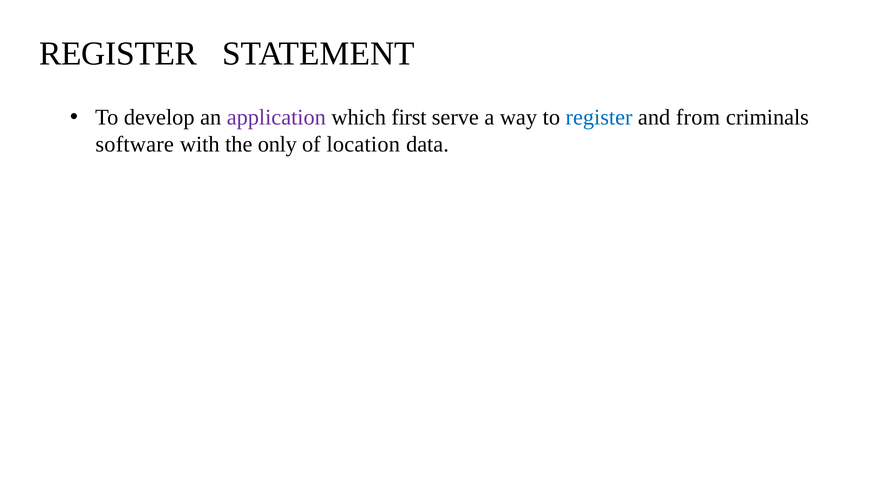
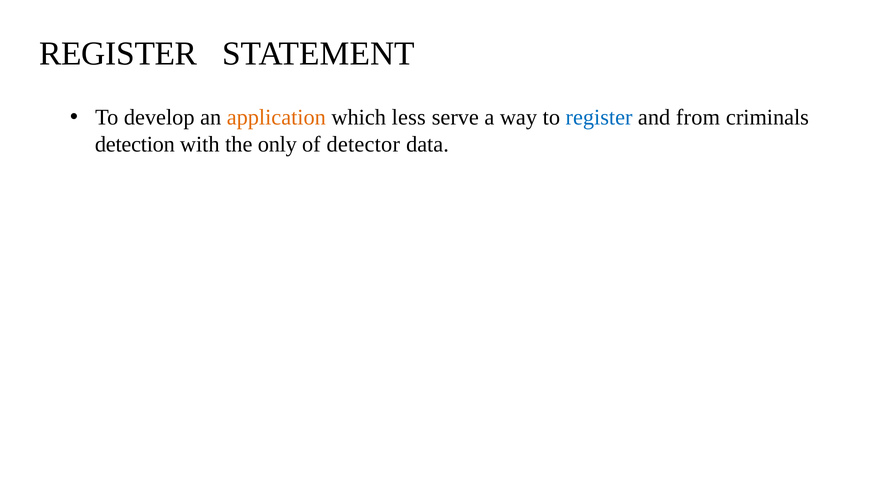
application colour: purple -> orange (276, 117)
first: first -> less (409, 117)
software: software -> detection (135, 144)
location: location -> detector (363, 144)
